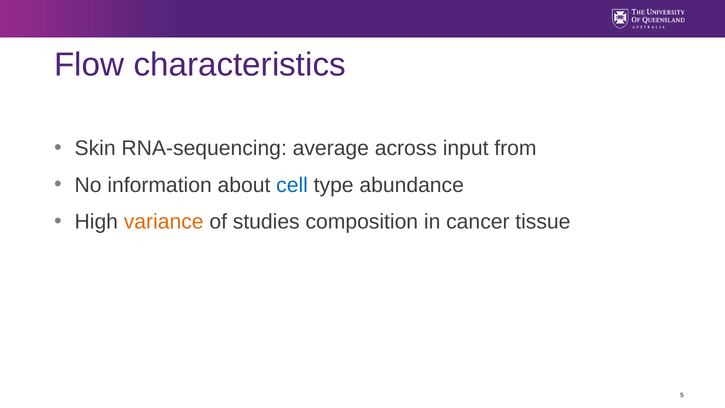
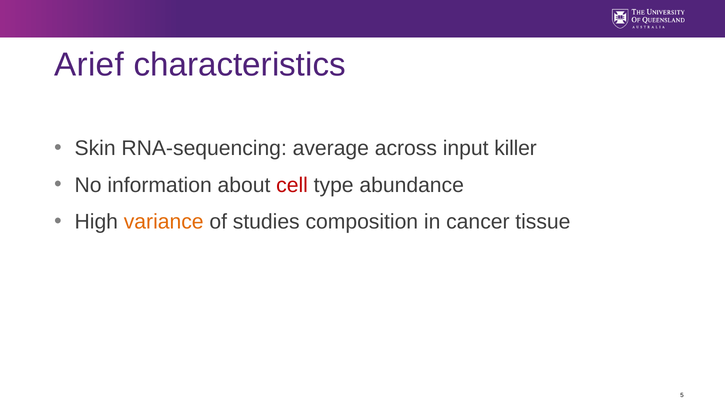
Flow: Flow -> Arief (89, 65)
from: from -> killer (516, 148)
cell colour: blue -> red (292, 185)
